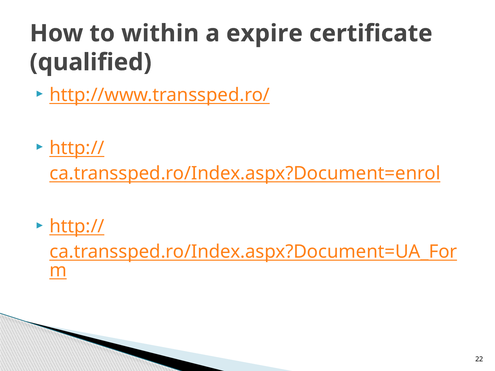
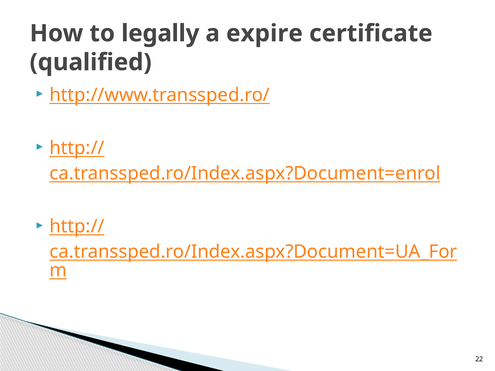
within: within -> legally (160, 33)
